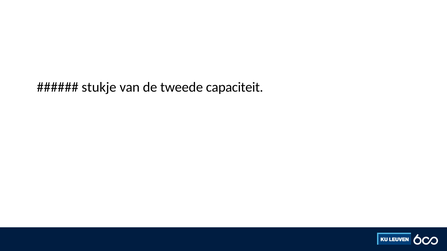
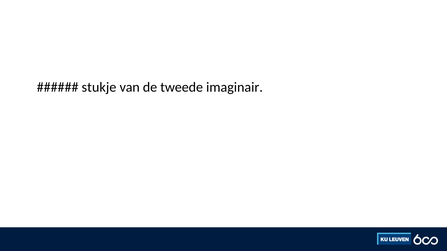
capaciteit: capaciteit -> imaginair (235, 87)
